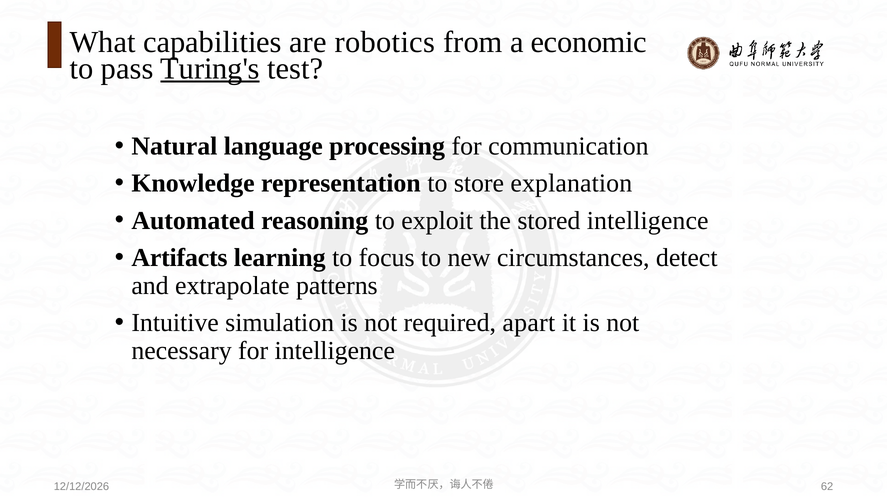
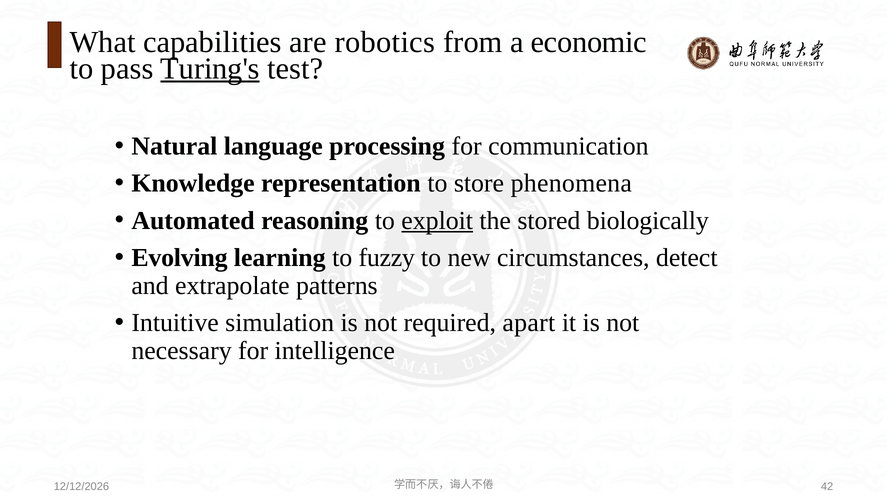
explanation: explanation -> phenomena (571, 183)
exploit underline: none -> present (437, 220)
stored intelligence: intelligence -> biologically (648, 220)
Artifacts: Artifacts -> Evolving (179, 258)
focus: focus -> fuzzy (387, 258)
62: 62 -> 42 (827, 486)
